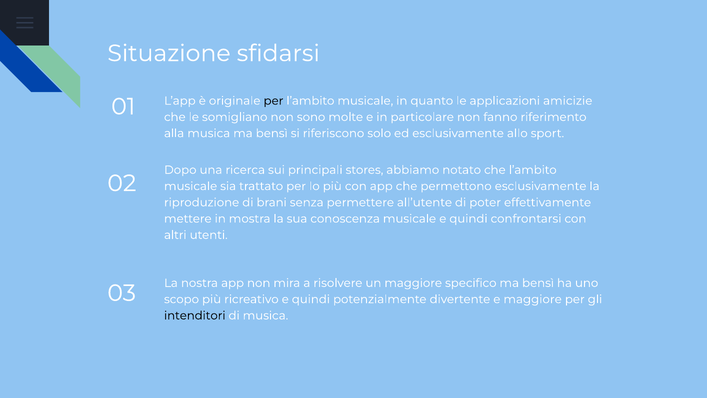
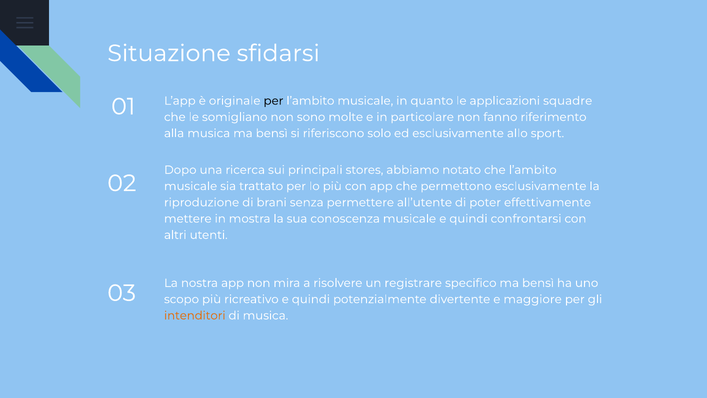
amicizie: amicizie -> squadre (568, 101)
un maggiore: maggiore -> registrare (413, 283)
intenditori colour: black -> orange (195, 315)
